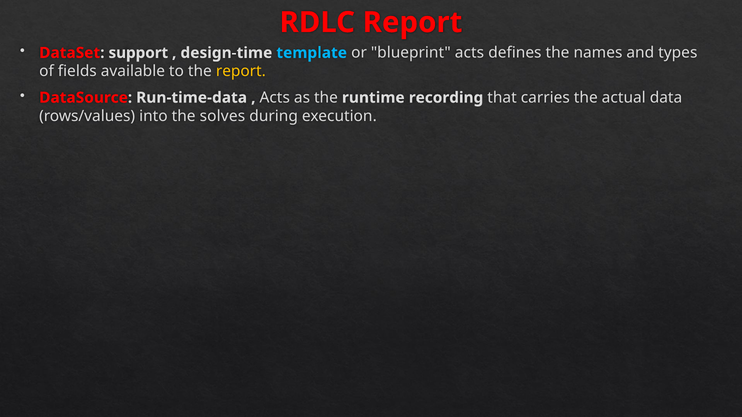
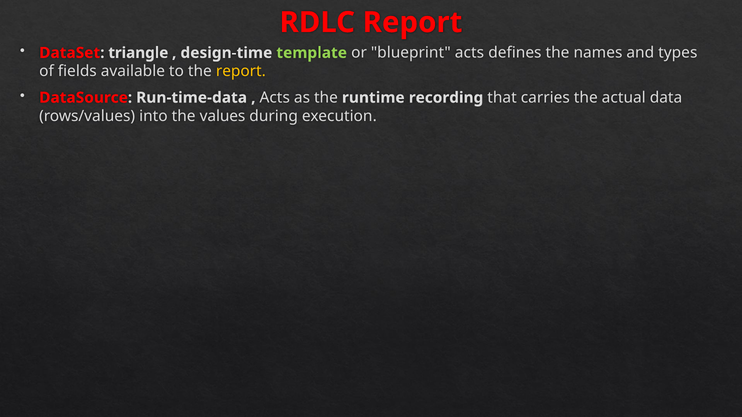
support: support -> triangle (138, 53)
template colour: light blue -> light green (312, 53)
solves: solves -> values (223, 116)
